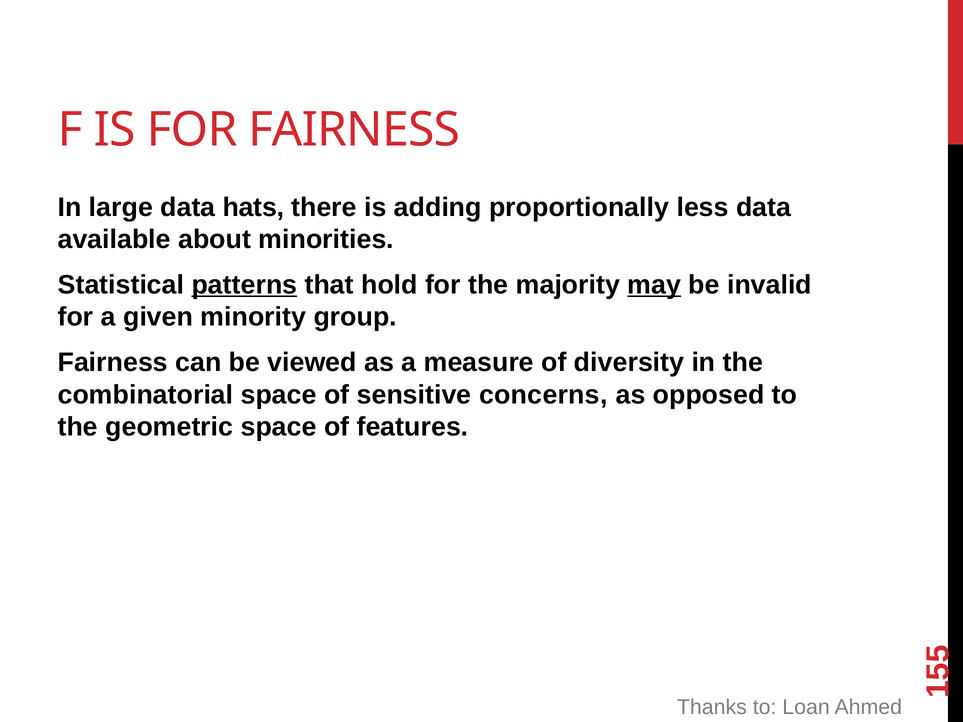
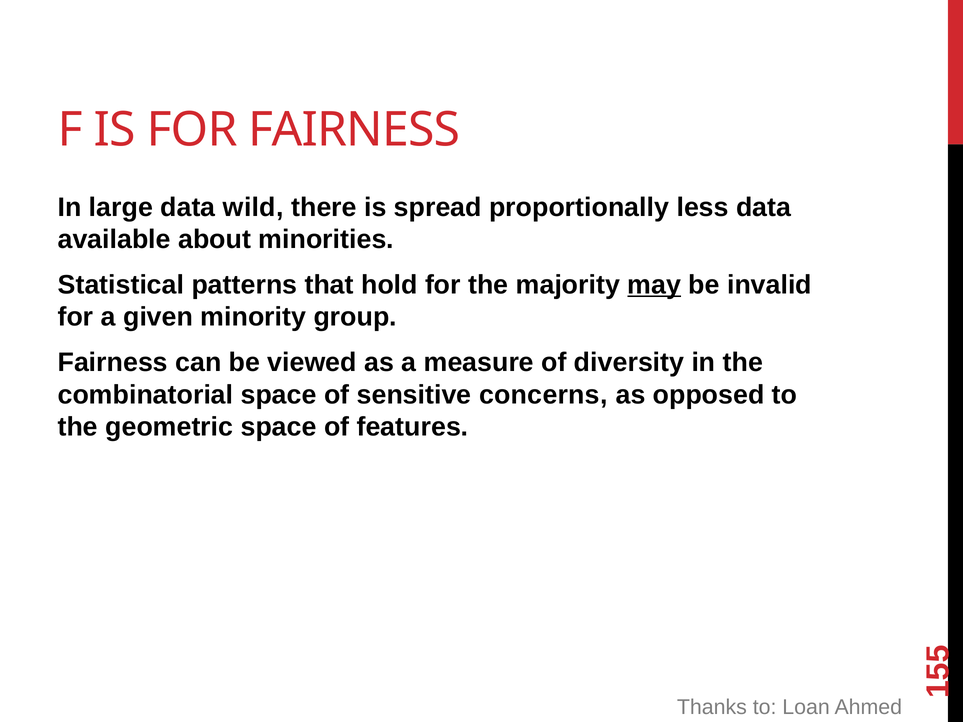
hats: hats -> wild (253, 207)
adding: adding -> spread (438, 207)
patterns underline: present -> none (244, 285)
